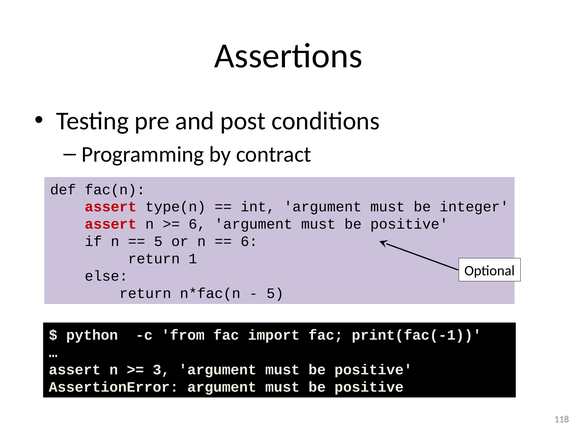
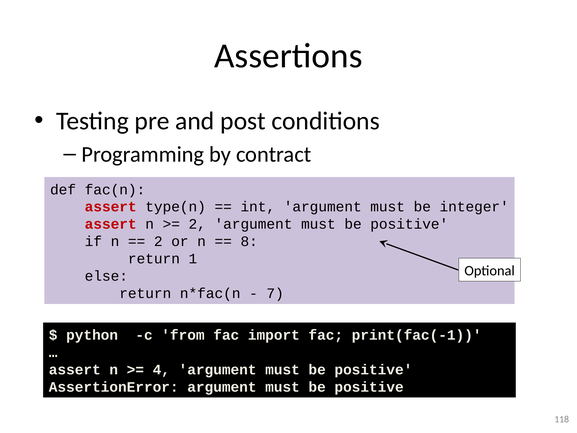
6: 6 -> 2 (197, 224)
5: 5 -> 2 (158, 241)
6: 6 -> 8 (249, 241)
5: 5 -> 7 (275, 293)
3: 3 -> 4 (161, 369)
